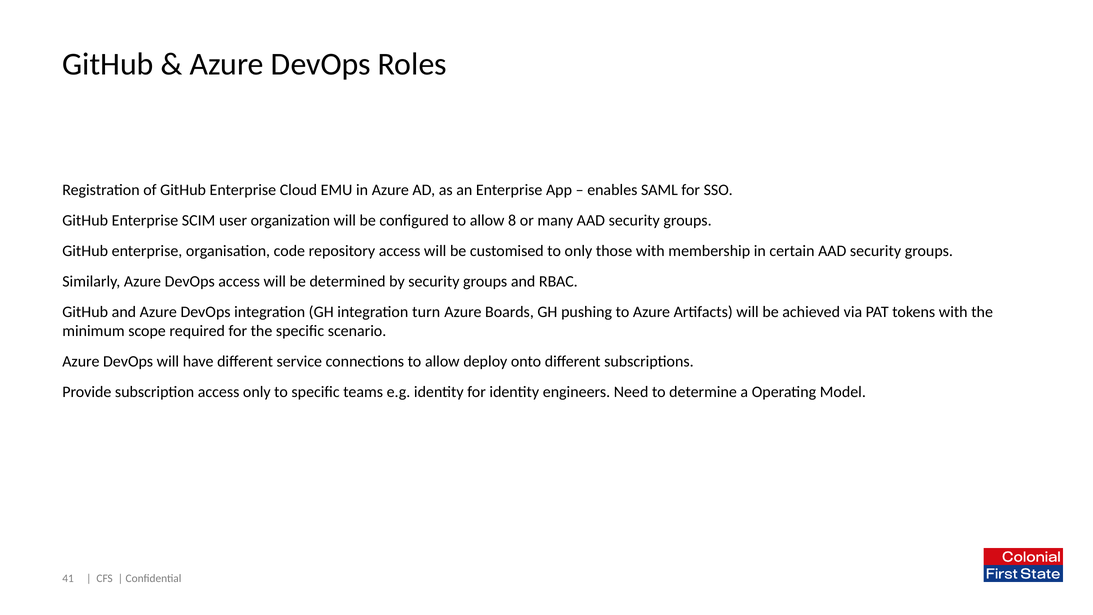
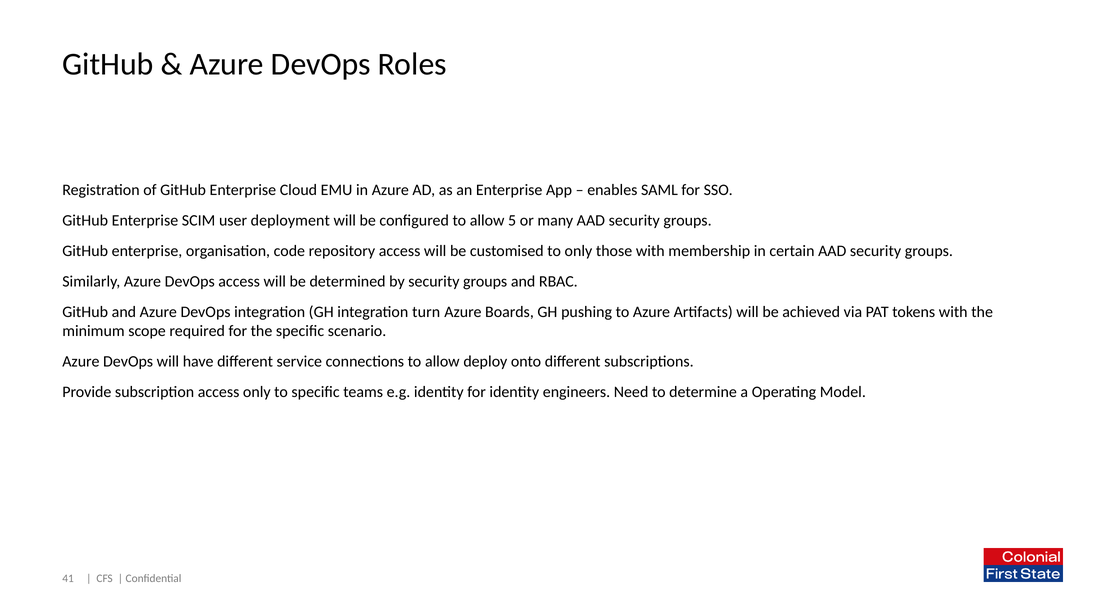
organization: organization -> deployment (290, 220)
8: 8 -> 5 (512, 220)
